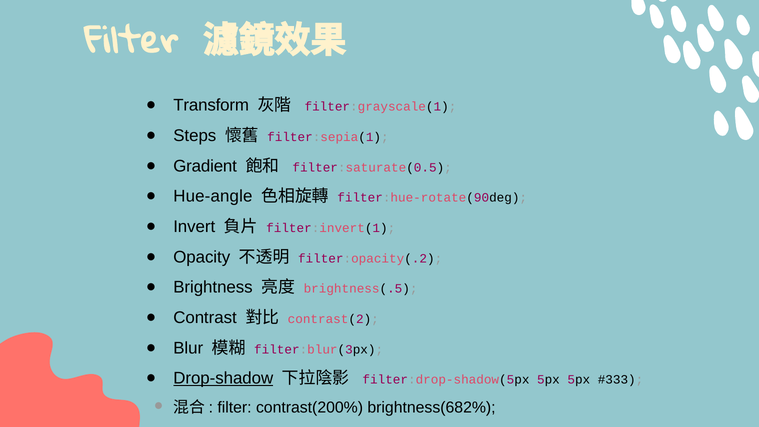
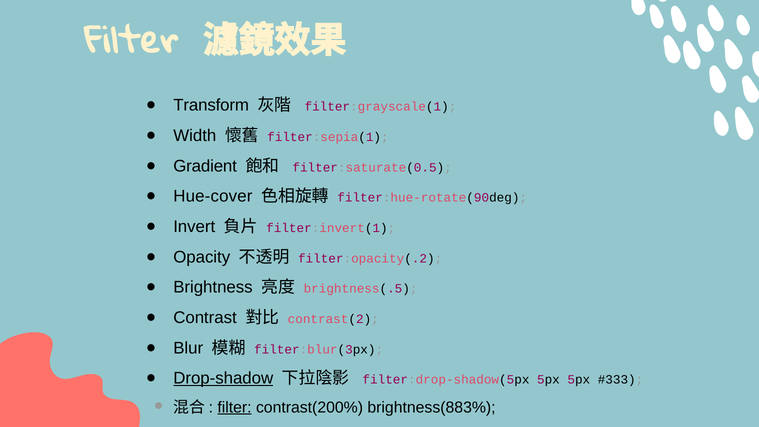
Steps: Steps -> Width (195, 136)
Hue-angle: Hue-angle -> Hue-cover (213, 196)
filter underline: none -> present (234, 407)
brightness(682%: brightness(682% -> brightness(883% (432, 407)
